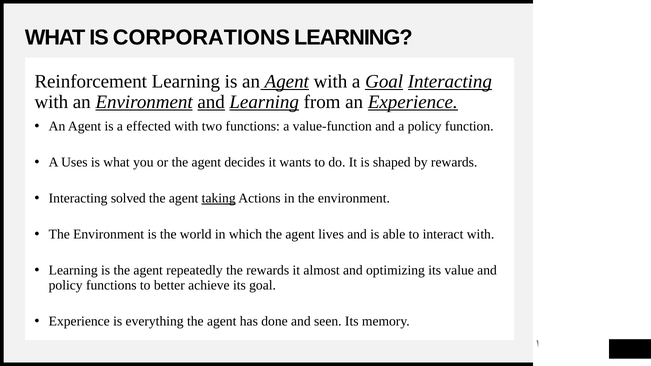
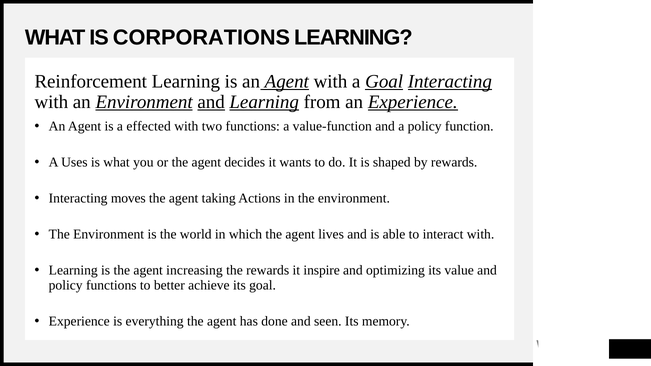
solved: solved -> moves (128, 198)
taking underline: present -> none (219, 198)
repeatedly: repeatedly -> increasing (194, 271)
almost: almost -> inspire (322, 271)
